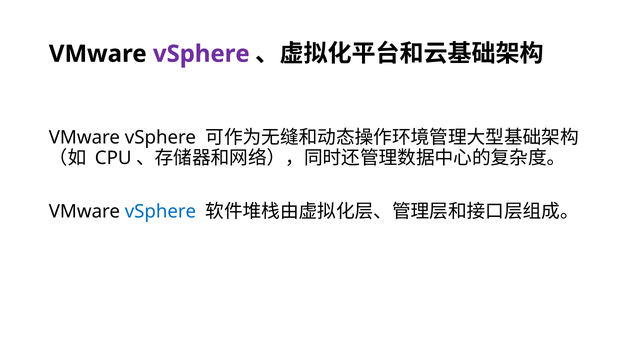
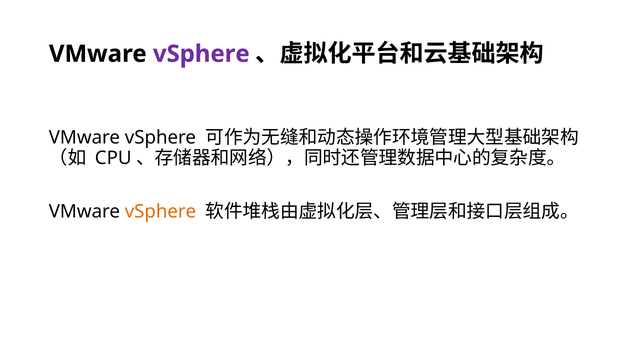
vSphere colour: blue -> orange (160, 211)
